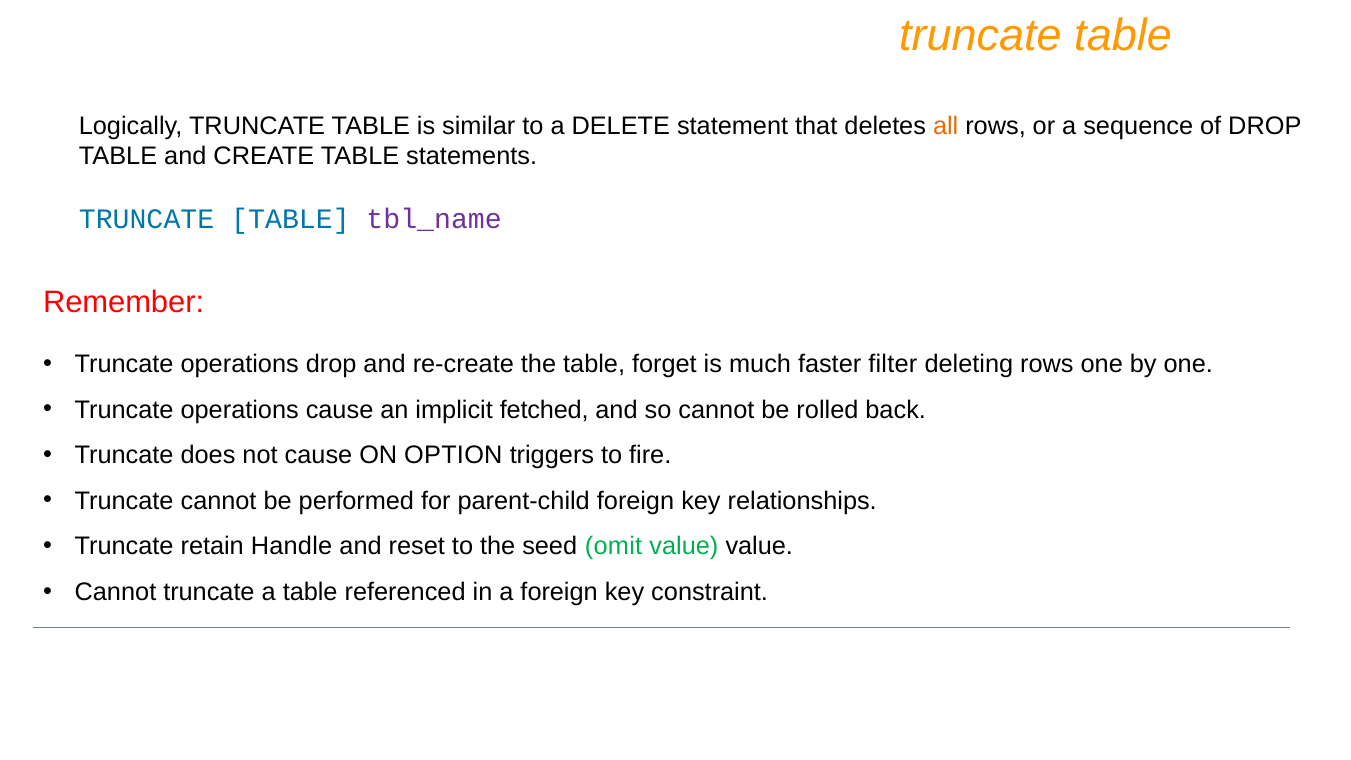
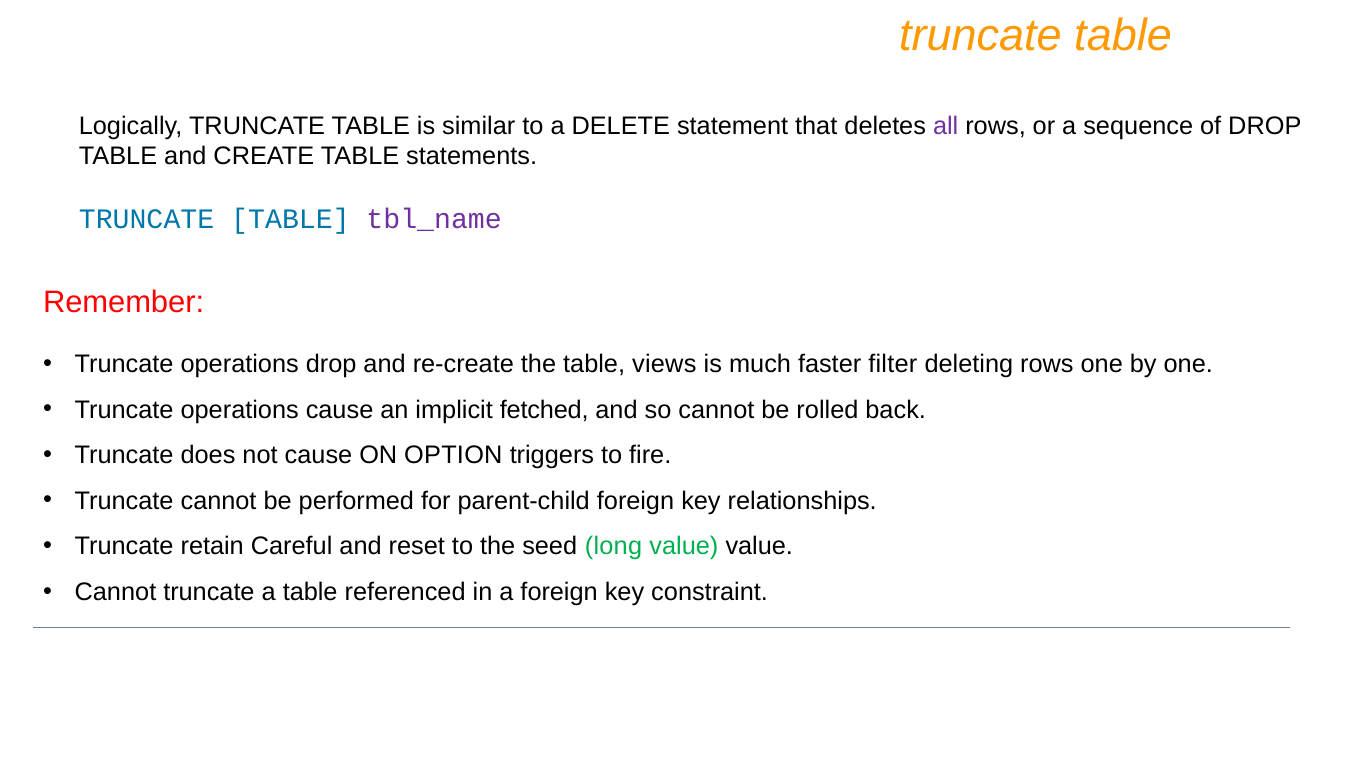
all colour: orange -> purple (946, 126)
forget: forget -> views (664, 364)
Handle: Handle -> Careful (292, 546)
omit: omit -> long (614, 546)
